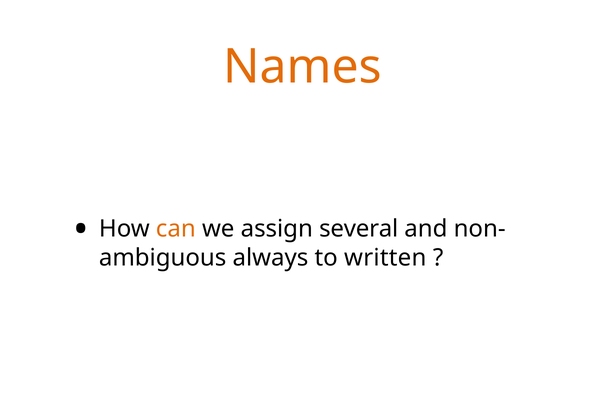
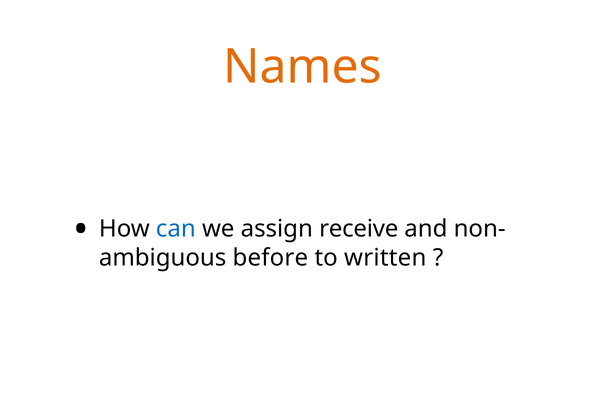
can colour: orange -> blue (176, 229)
several: several -> receive (359, 229)
always: always -> before (270, 258)
